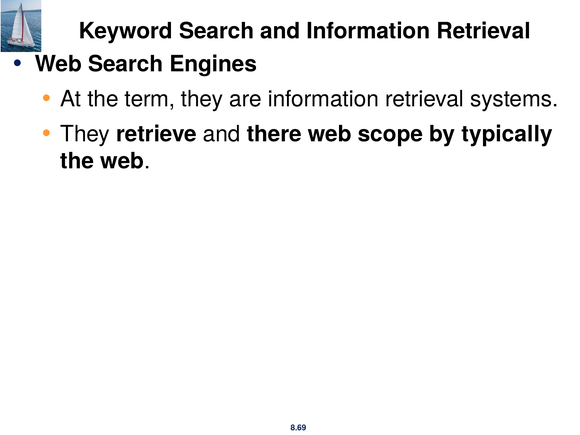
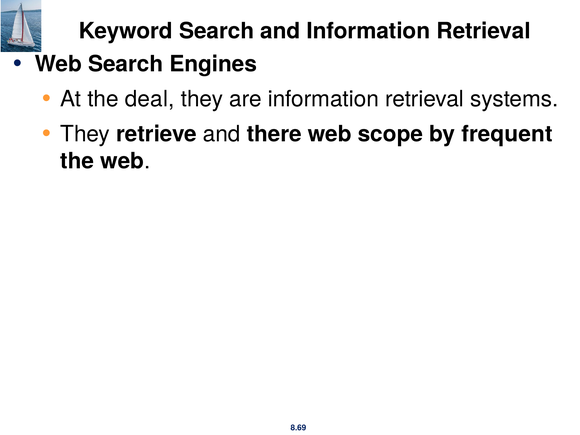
term: term -> deal (150, 99)
typically: typically -> frequent (507, 134)
